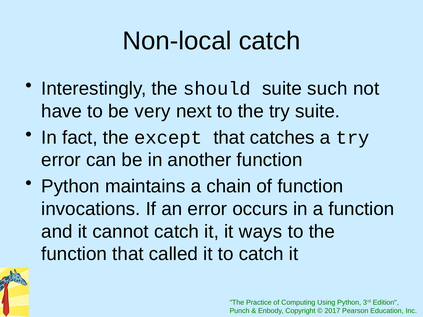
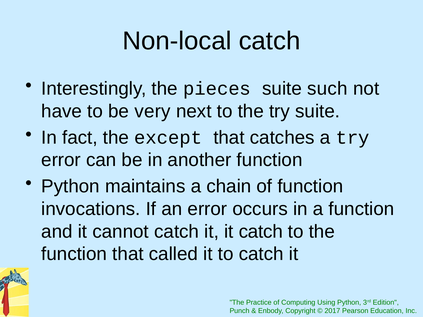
should: should -> pieces (217, 89)
it ways: ways -> catch (261, 232)
